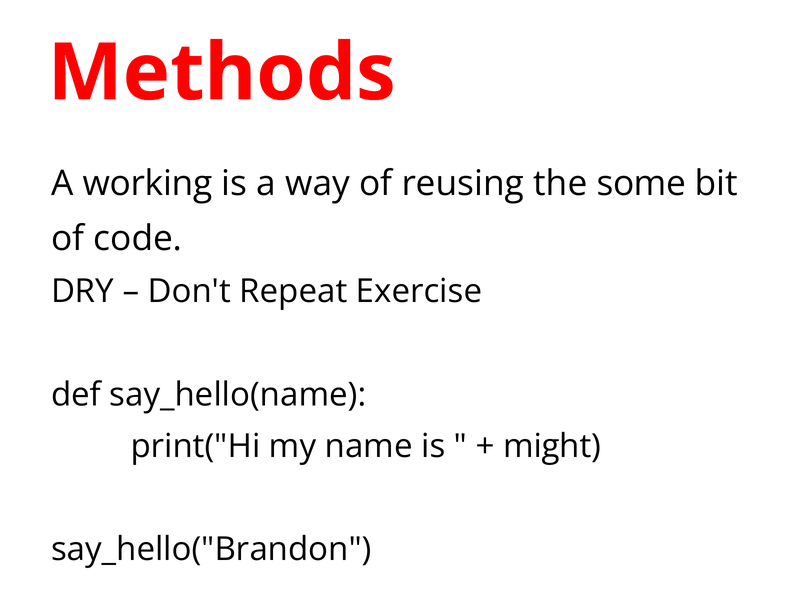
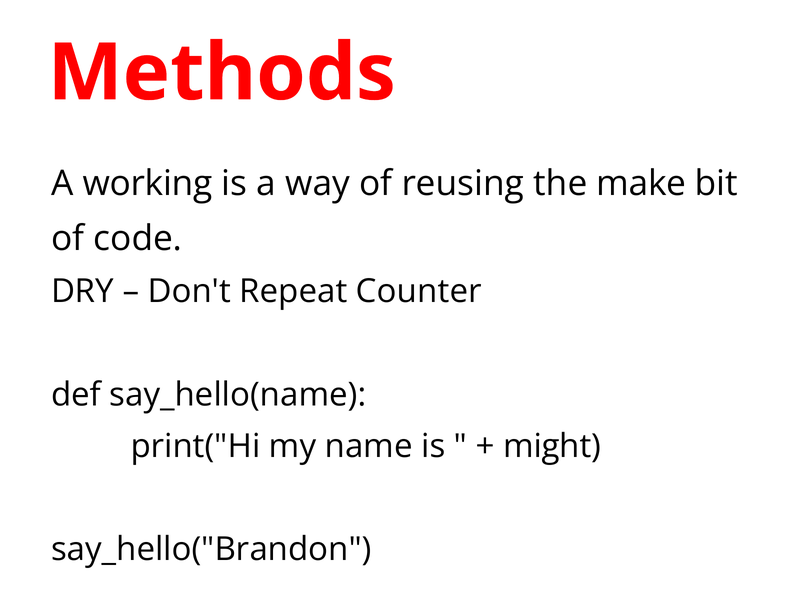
some: some -> make (641, 183)
Exercise: Exercise -> Counter (419, 291)
